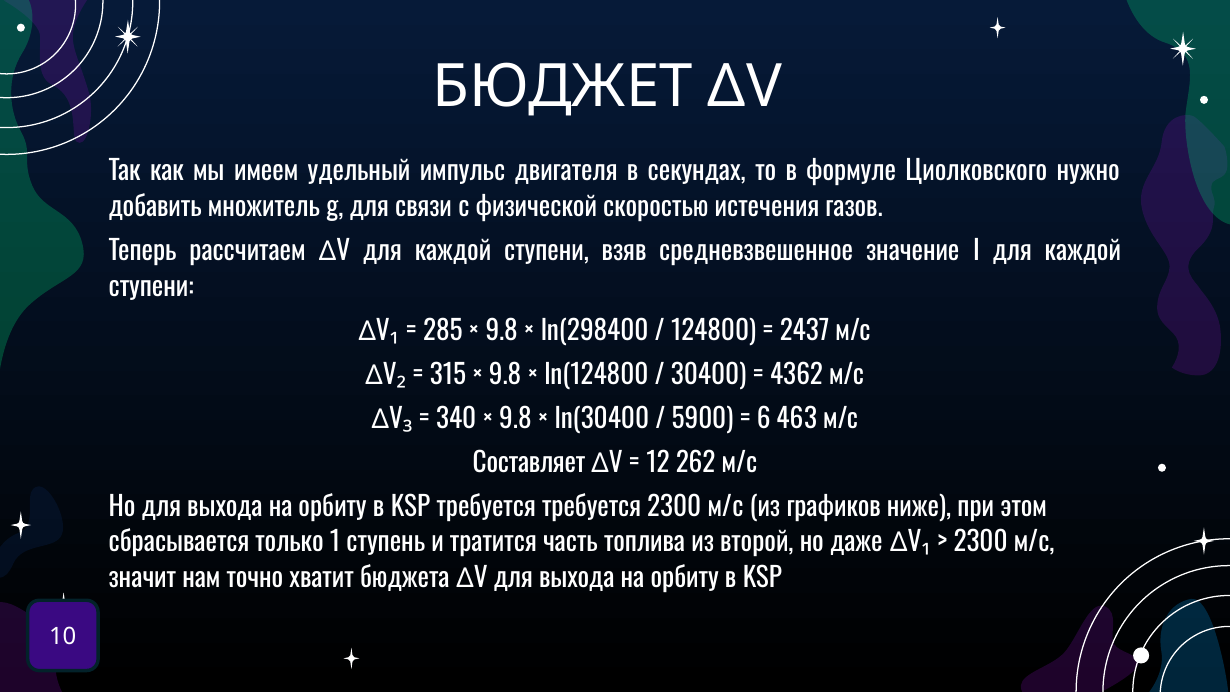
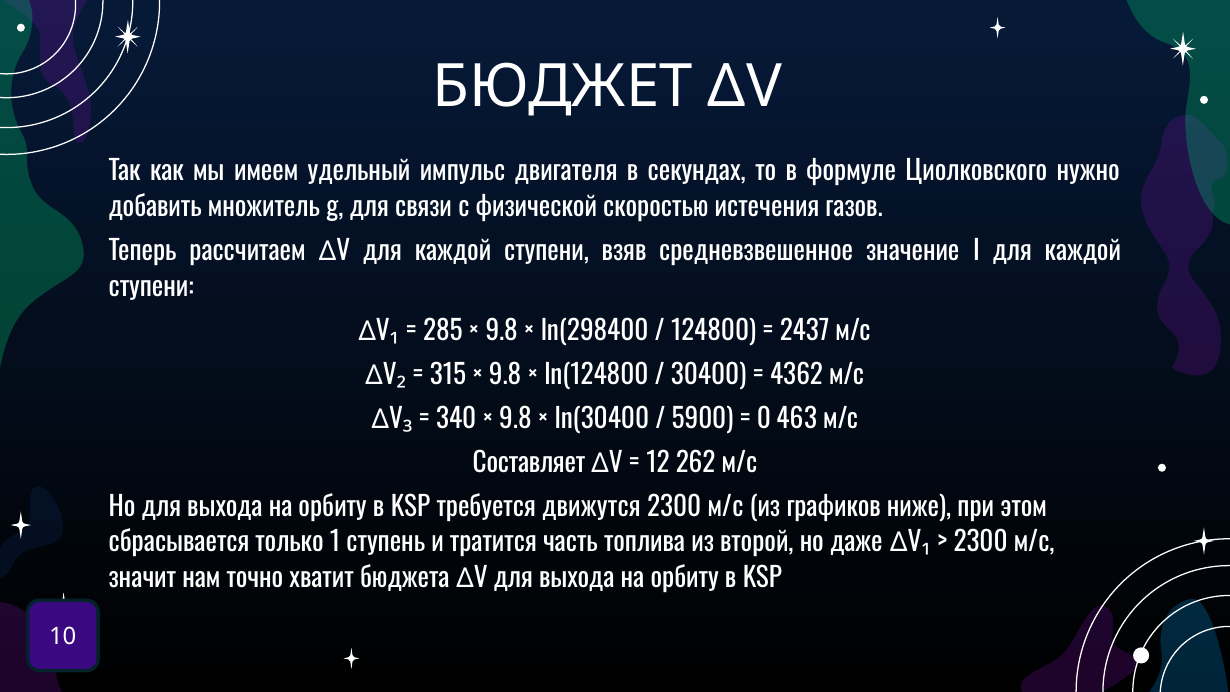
6: 6 -> 0 (764, 419)
требуется требуется: требуется -> движутся (591, 507)
